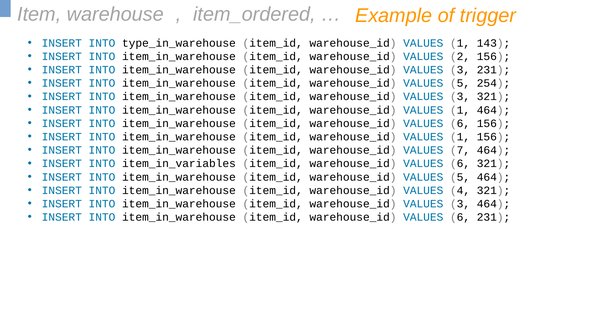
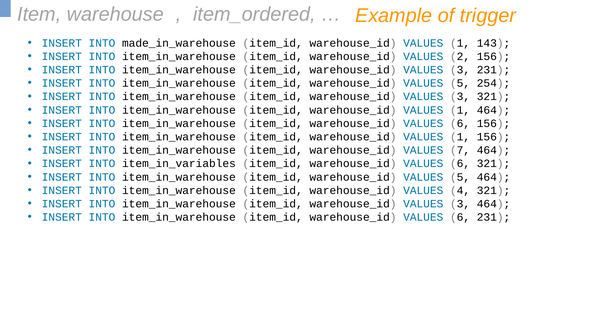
type_in_warehouse: type_in_warehouse -> made_in_warehouse (179, 43)
